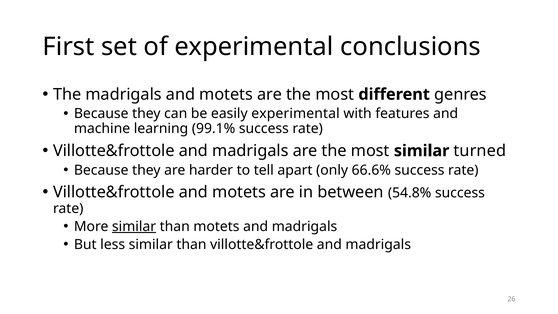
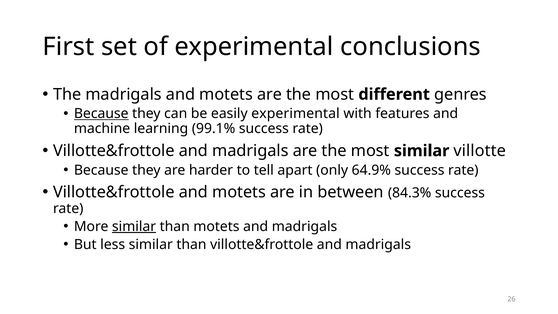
Because underline: none -> present (101, 114)
turned: turned -> villotte (480, 151)
66.6%: 66.6% -> 64.9% (371, 170)
54.8%: 54.8% -> 84.3% (410, 193)
